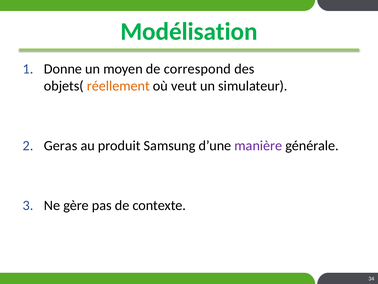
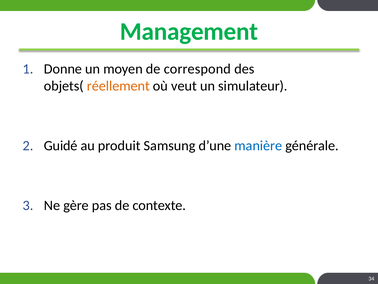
Modélisation: Modélisation -> Management (189, 32)
Geras: Geras -> Guidé (61, 145)
manière colour: purple -> blue (258, 145)
